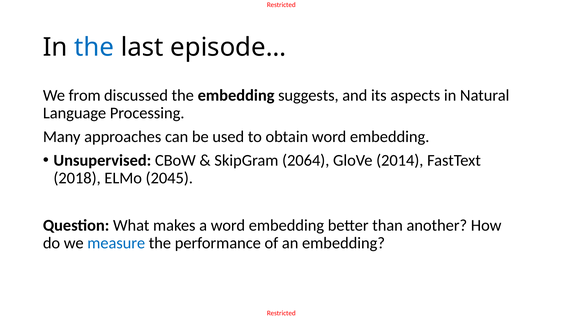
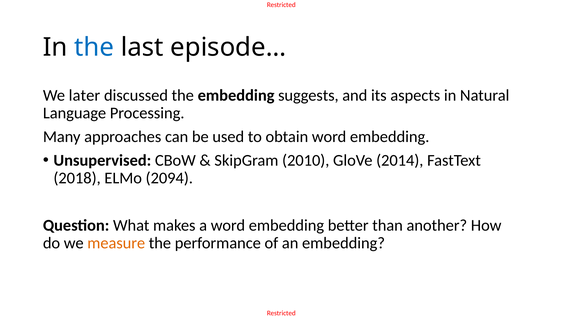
from: from -> later (84, 95)
2064: 2064 -> 2010 (306, 160)
2045: 2045 -> 2094 (169, 178)
measure colour: blue -> orange (116, 243)
